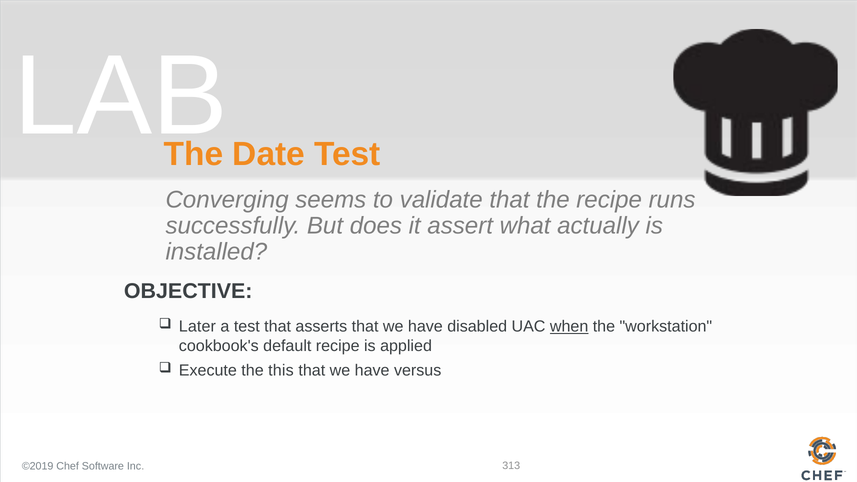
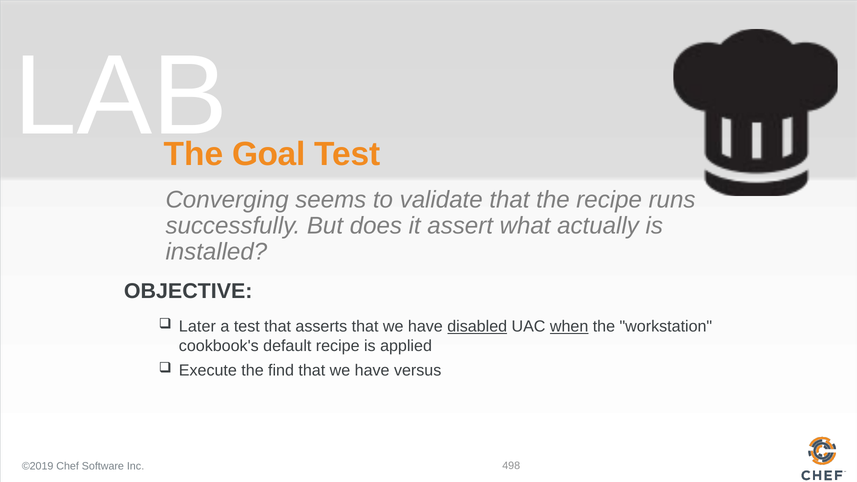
Date: Date -> Goal (269, 154)
disabled underline: none -> present (477, 327)
this: this -> find (281, 370)
313: 313 -> 498 (511, 466)
